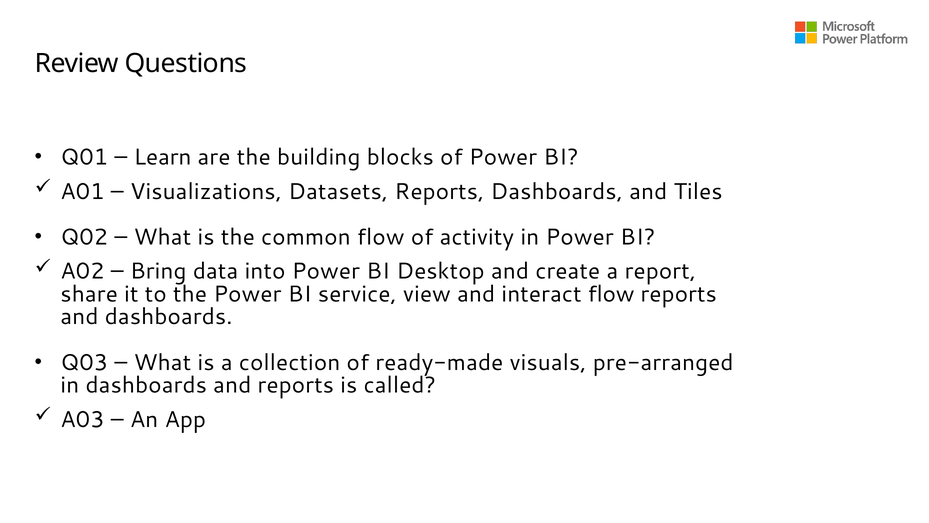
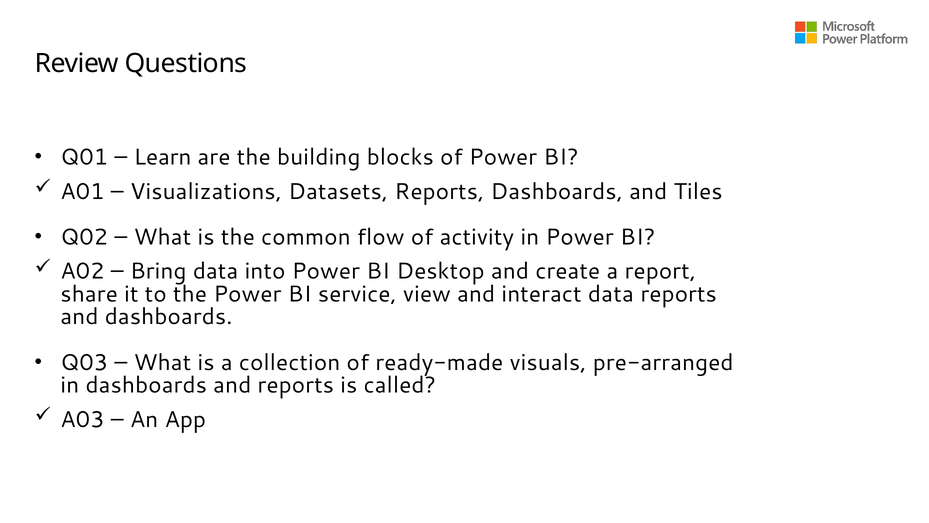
interact flow: flow -> data (611, 294)
